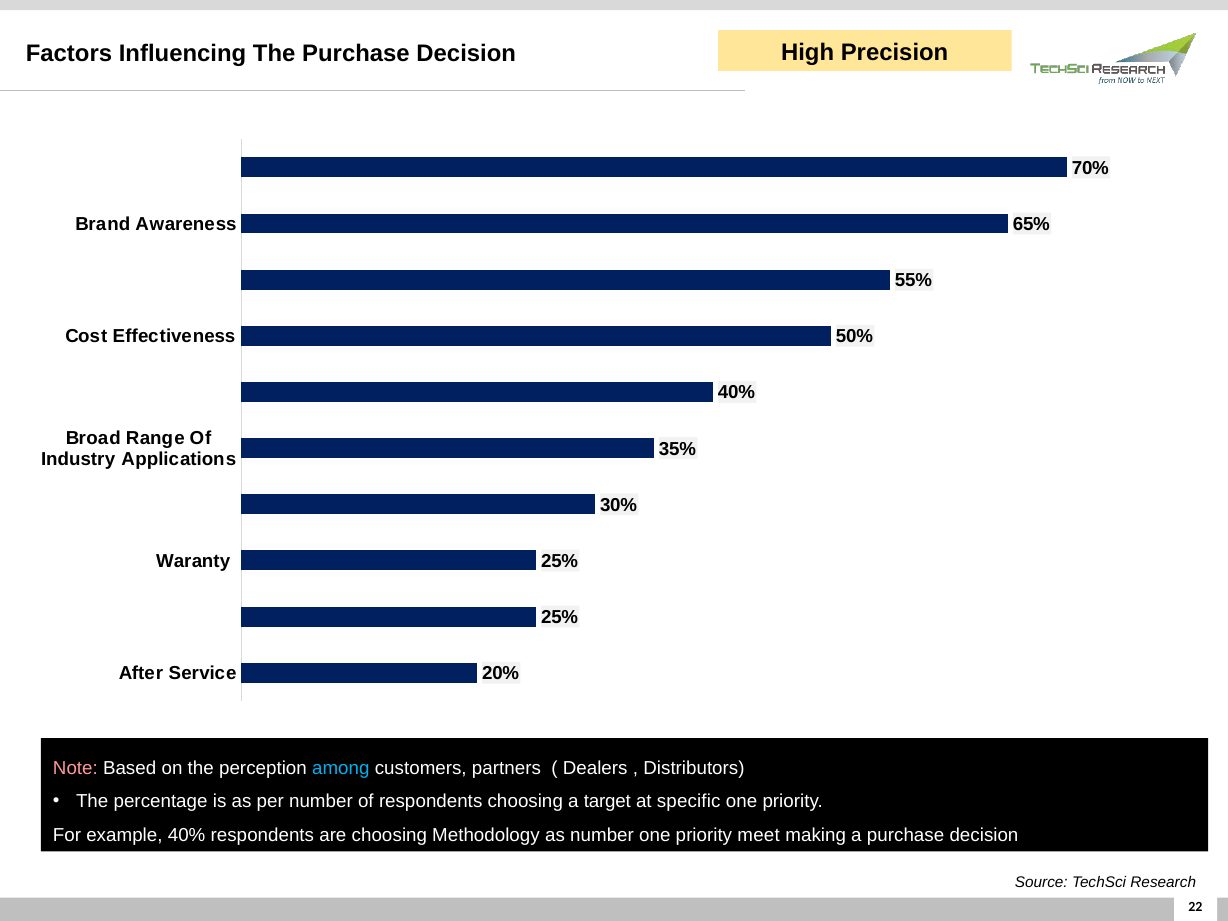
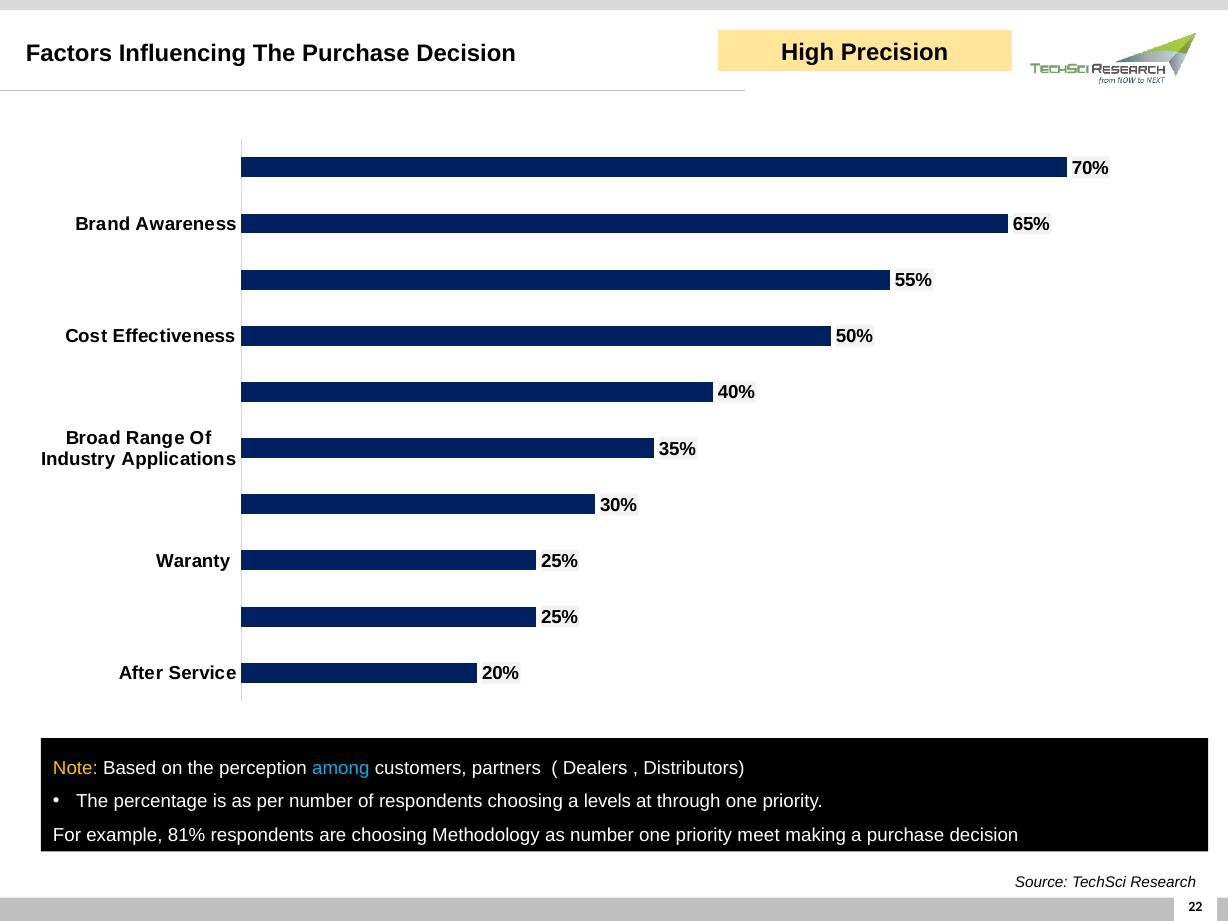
Note colour: pink -> yellow (75, 768)
target: target -> levels (607, 802)
specific: specific -> through (689, 802)
example 40%: 40% -> 81% (187, 835)
